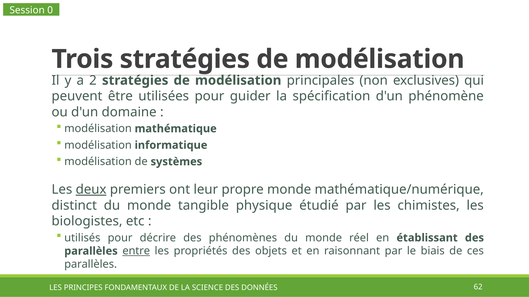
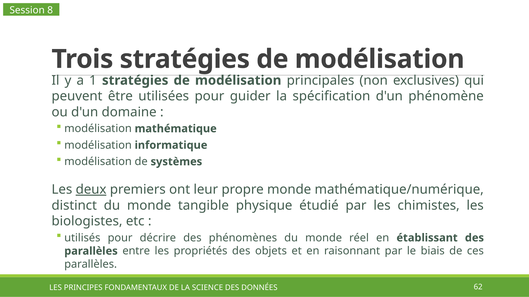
0: 0 -> 8 (50, 10)
2: 2 -> 1 (93, 81)
entre underline: present -> none (136, 251)
